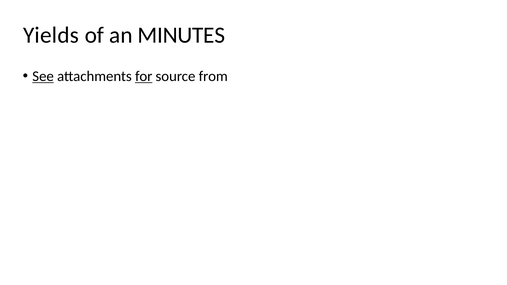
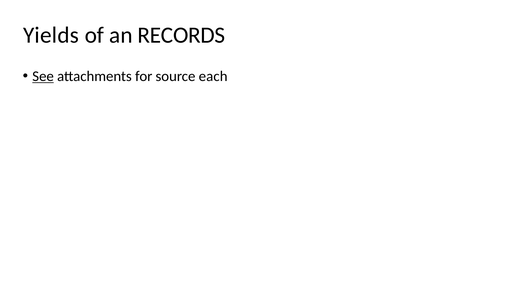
MINUTES: MINUTES -> RECORDS (181, 35)
for underline: present -> none (144, 76)
from: from -> each (213, 76)
